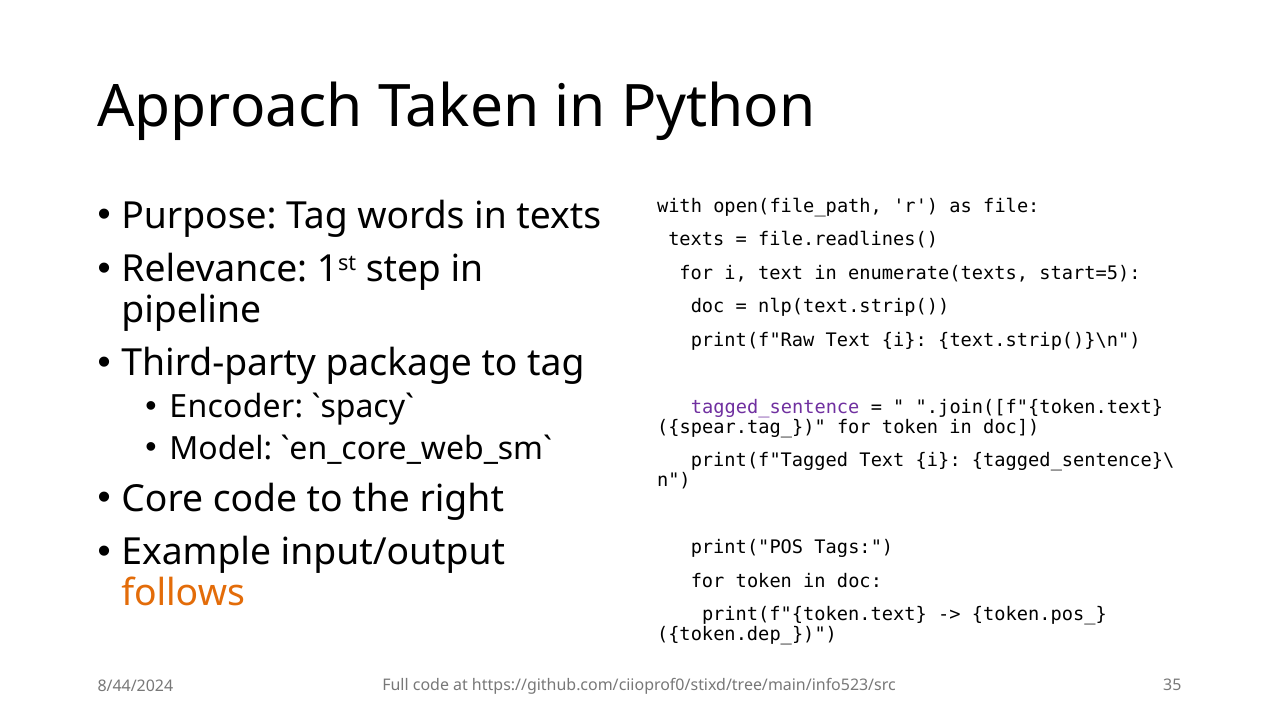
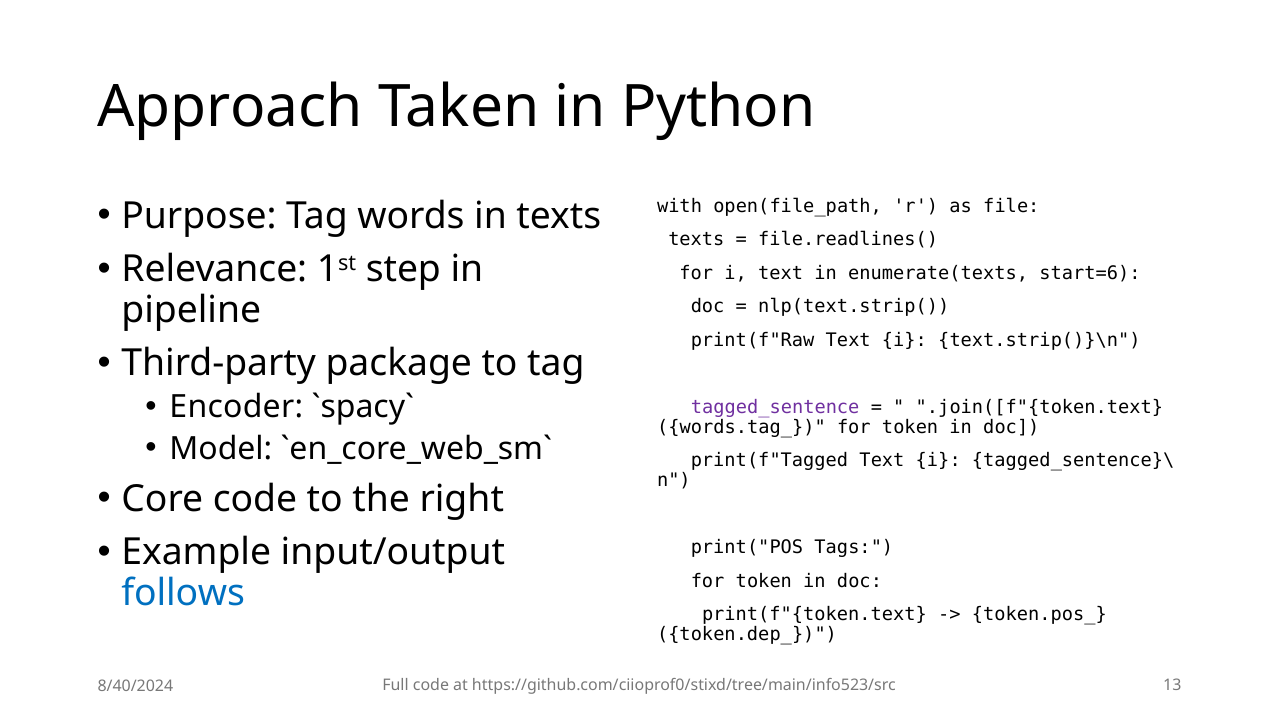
start=5: start=5 -> start=6 (1090, 273)
spear.tag_: spear.tag_ -> words.tag_ (741, 427)
follows colour: orange -> blue (183, 593)
35: 35 -> 13 (1172, 686)
8/44/2024: 8/44/2024 -> 8/40/2024 (135, 687)
